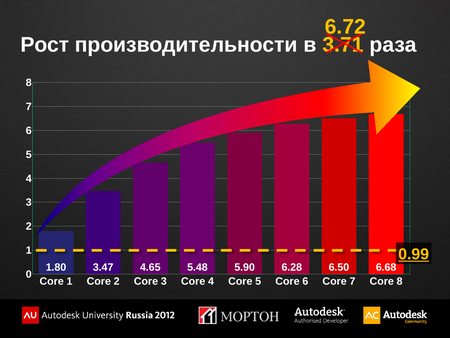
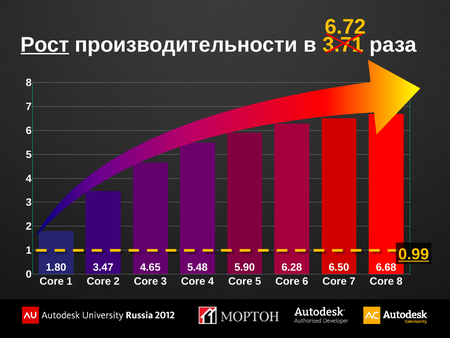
Рост underline: none -> present (45, 45)
